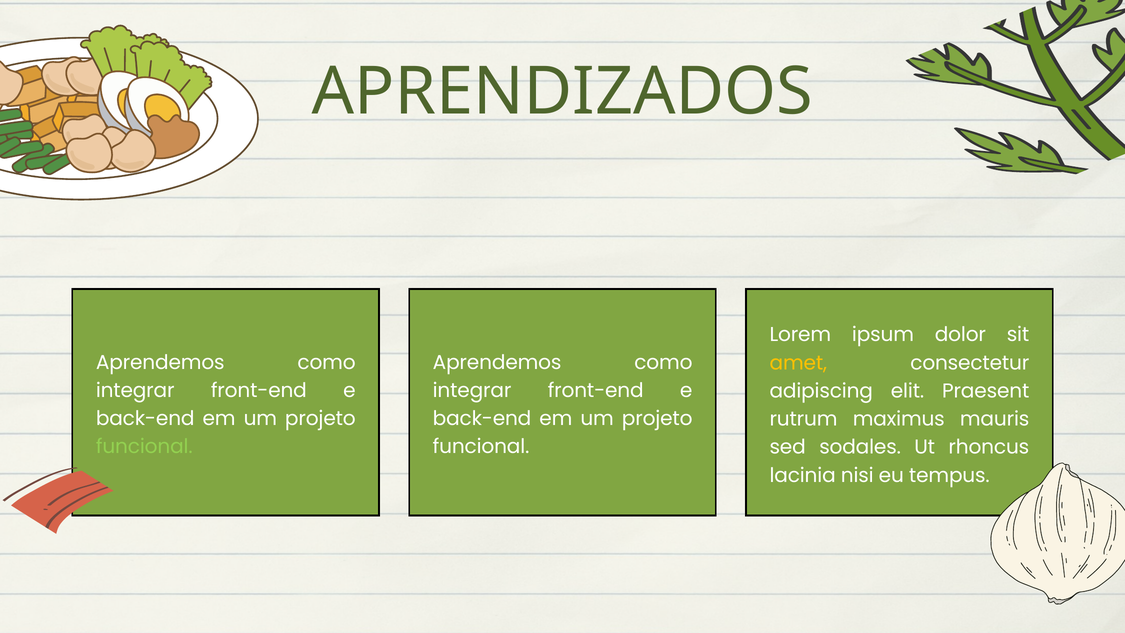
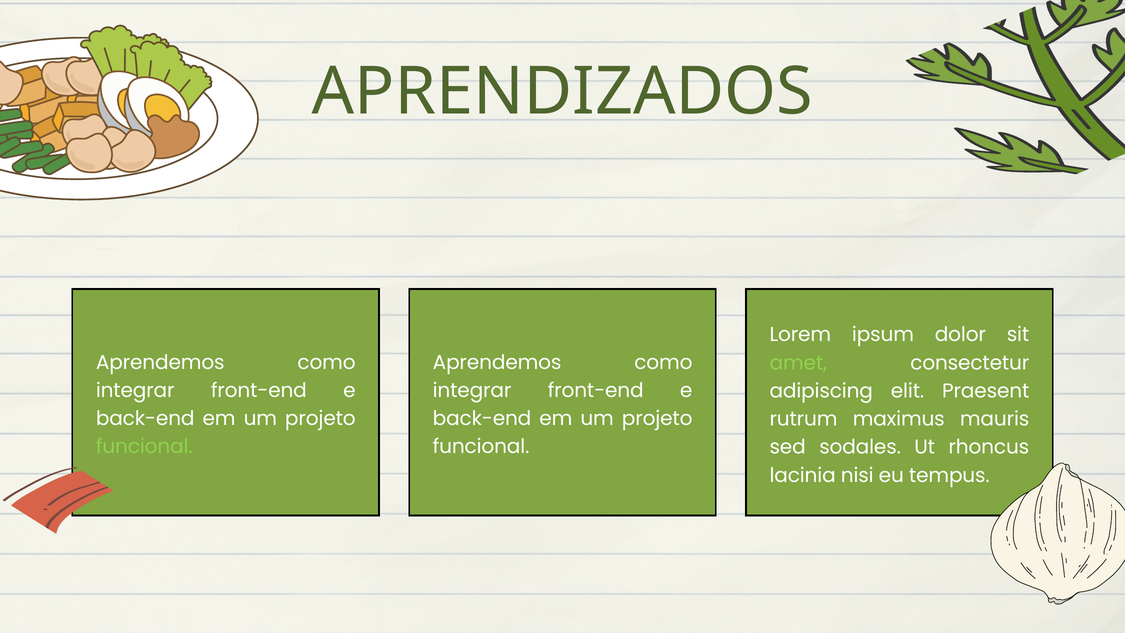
amet colour: yellow -> light green (798, 363)
